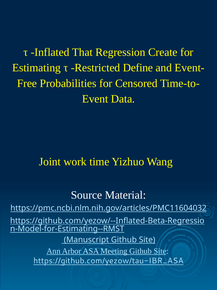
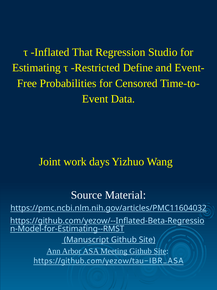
Create: Create -> Studio (163, 52)
time: time -> days (99, 161)
